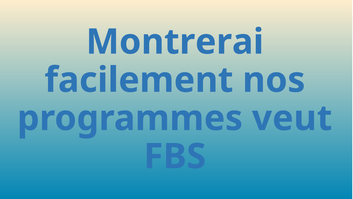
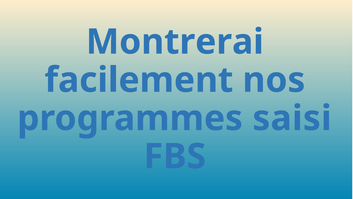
veut: veut -> saisi (292, 118)
